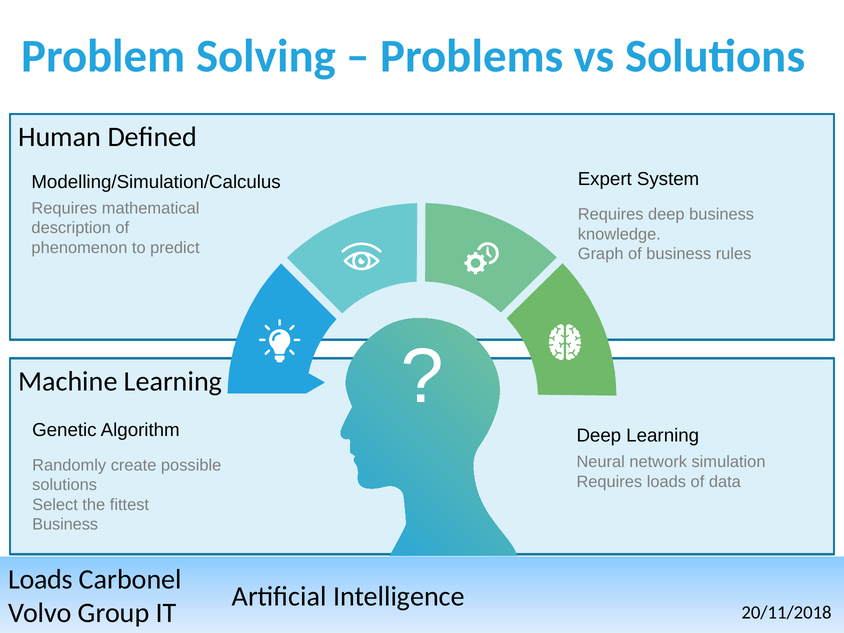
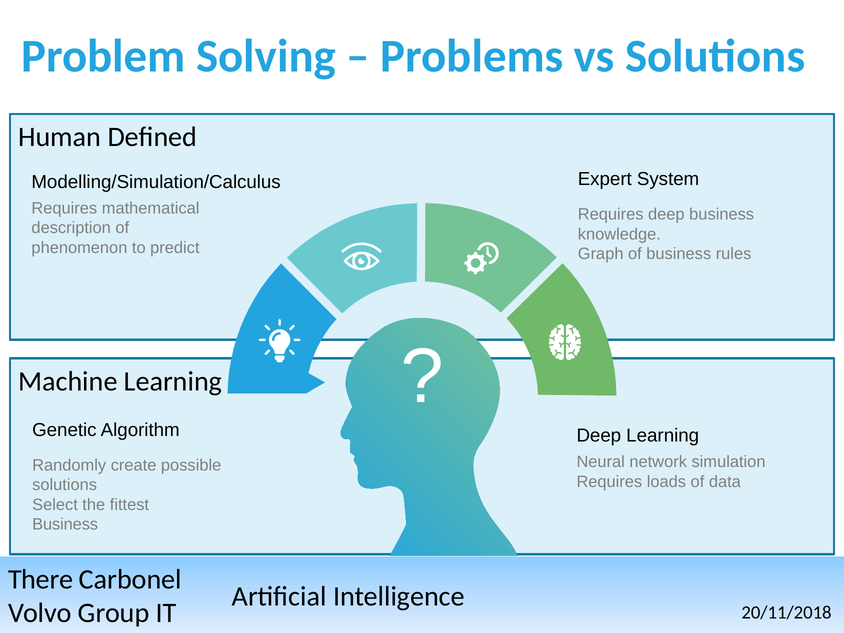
Loads: Loads -> There (41, 579)
